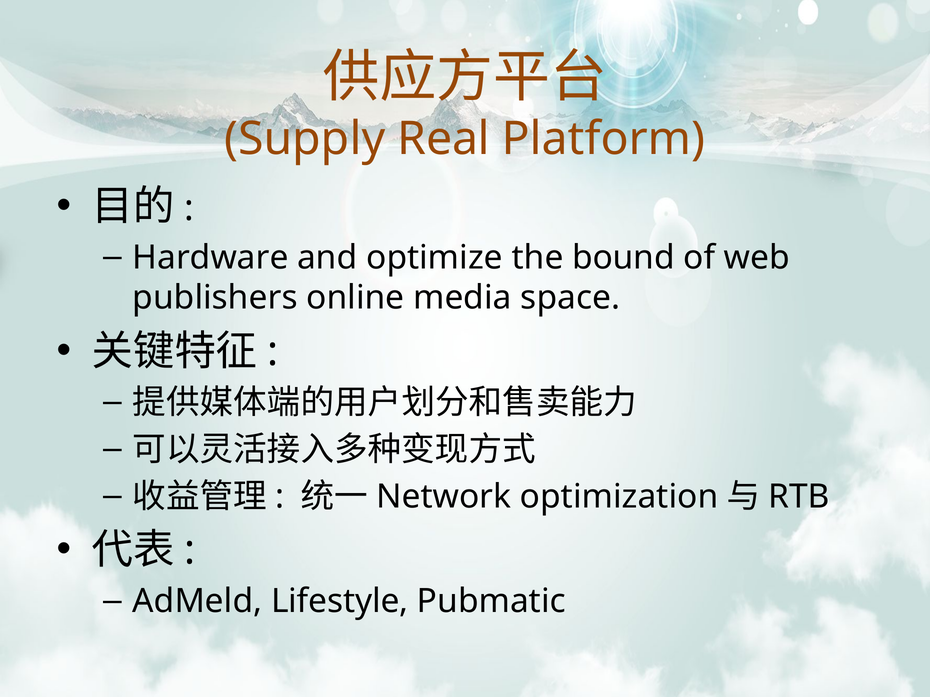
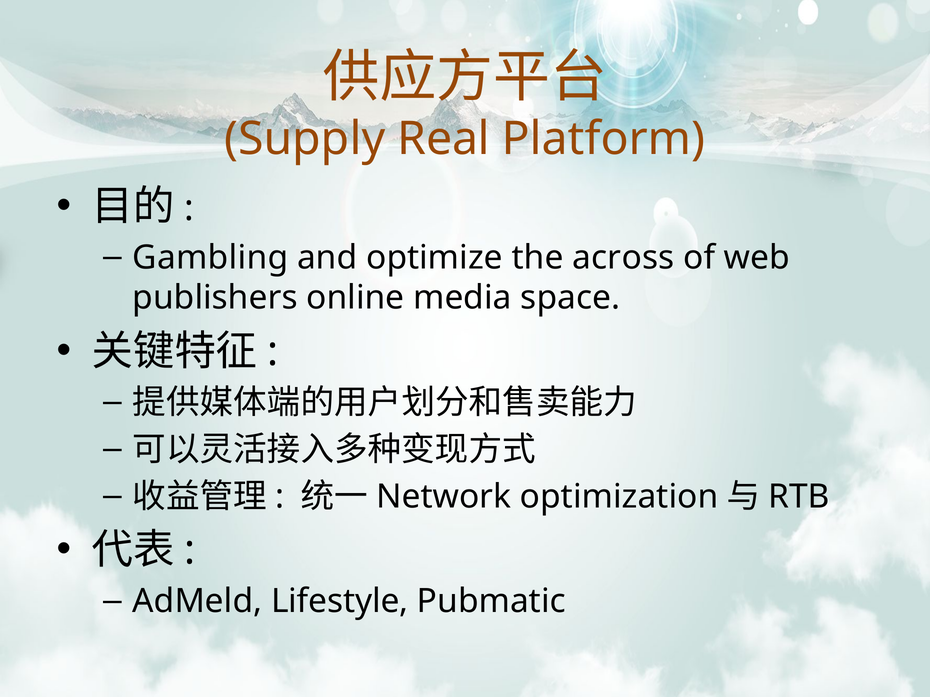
Hardware: Hardware -> Gambling (210, 258)
bound: bound -> across (623, 258)
